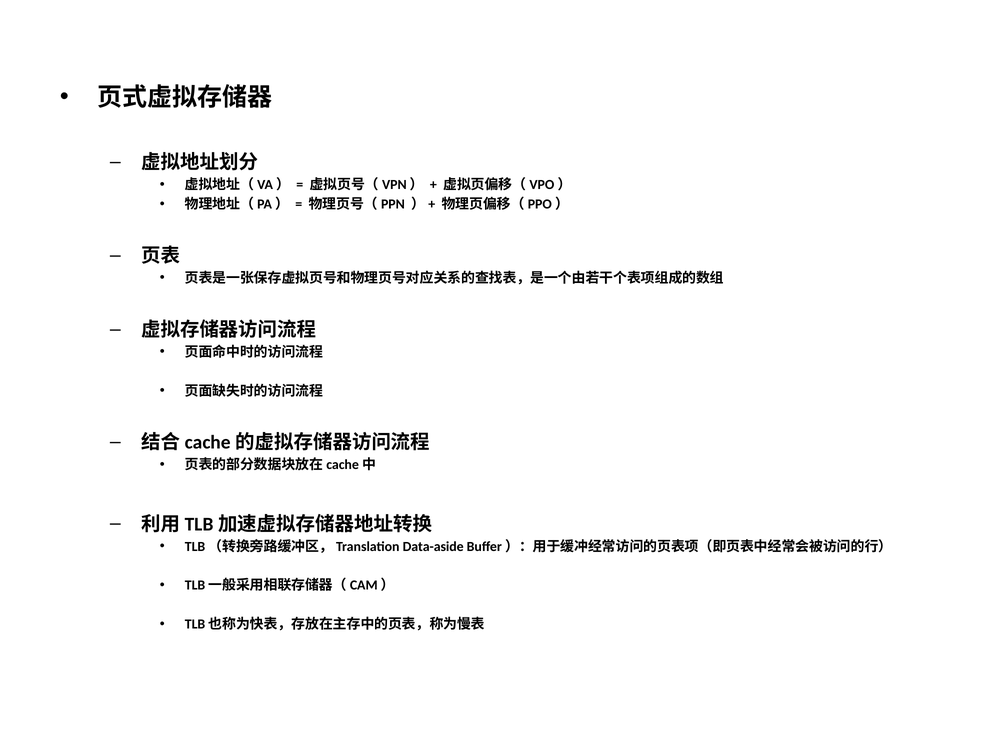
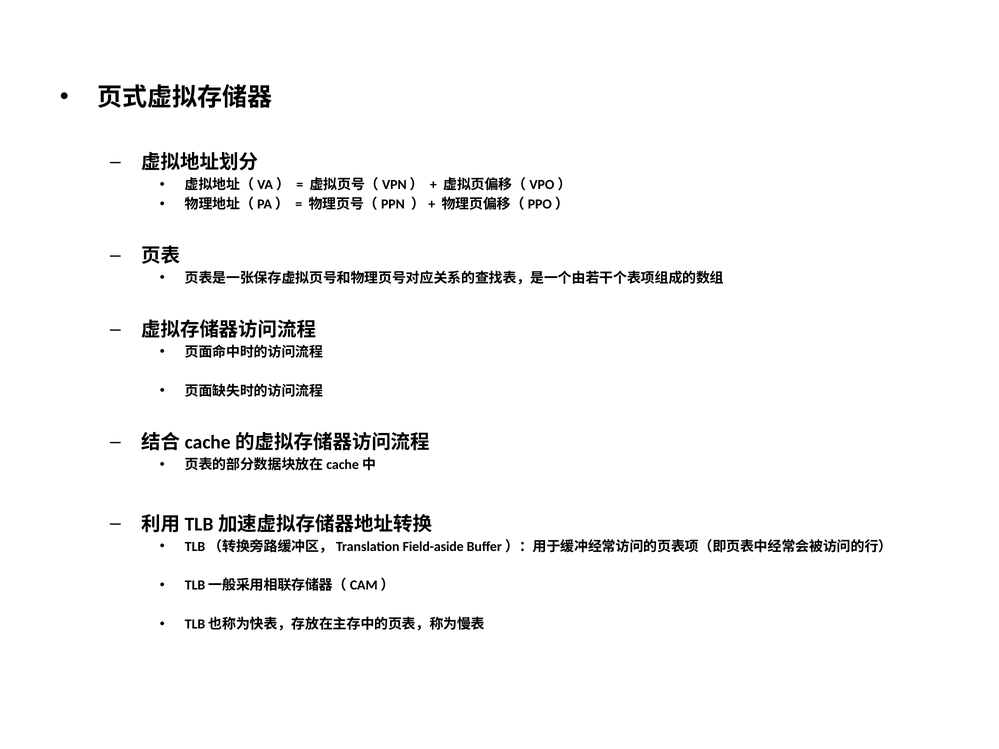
Data-aside: Data-aside -> Field-aside (433, 547)
